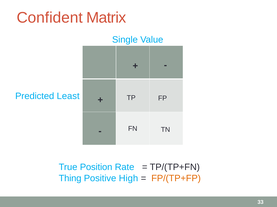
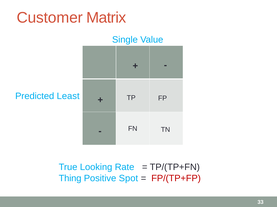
Confident: Confident -> Customer (50, 18)
Position: Position -> Looking (96, 168)
High: High -> Spot (128, 179)
FP/(TP+FP colour: orange -> red (176, 179)
